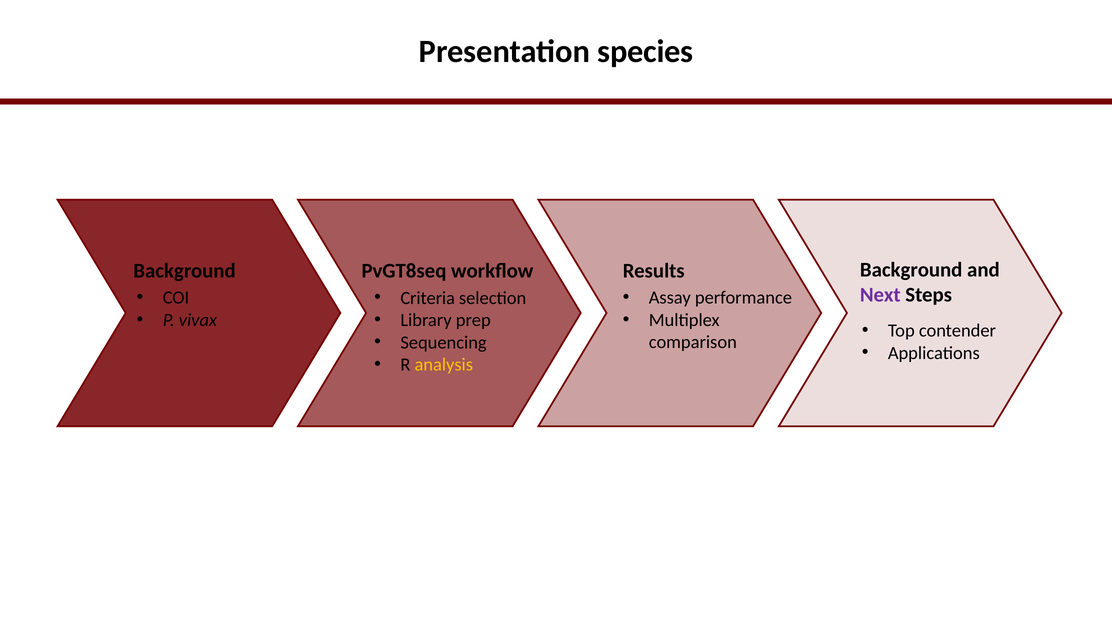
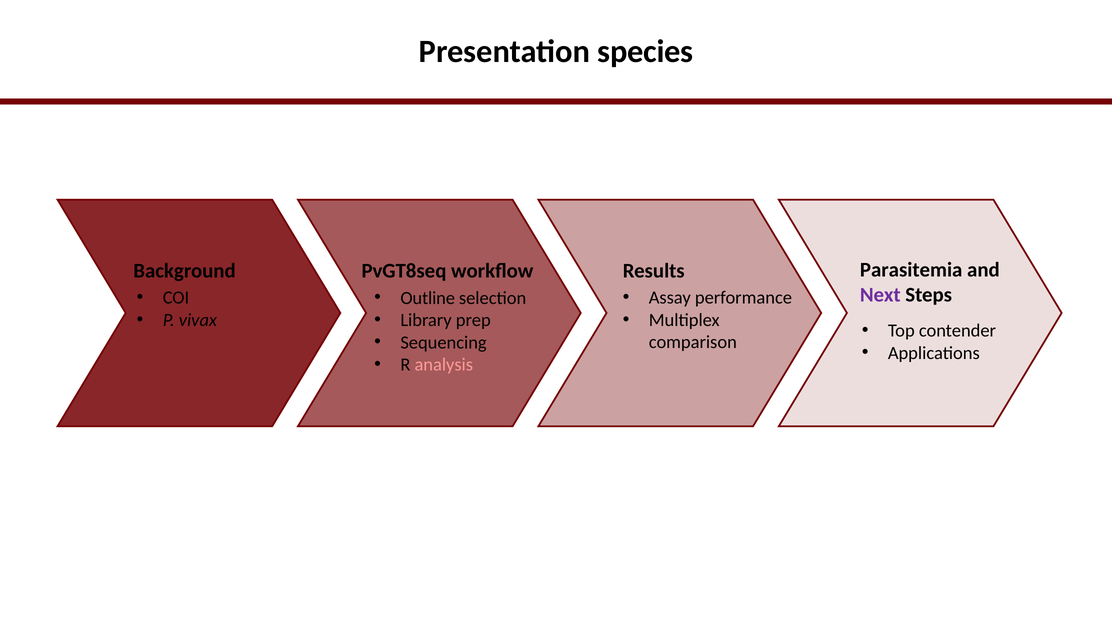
Results Background: Background -> Parasitemia (911, 270)
Criteria: Criteria -> Outline (428, 298)
analysis colour: yellow -> pink (444, 364)
